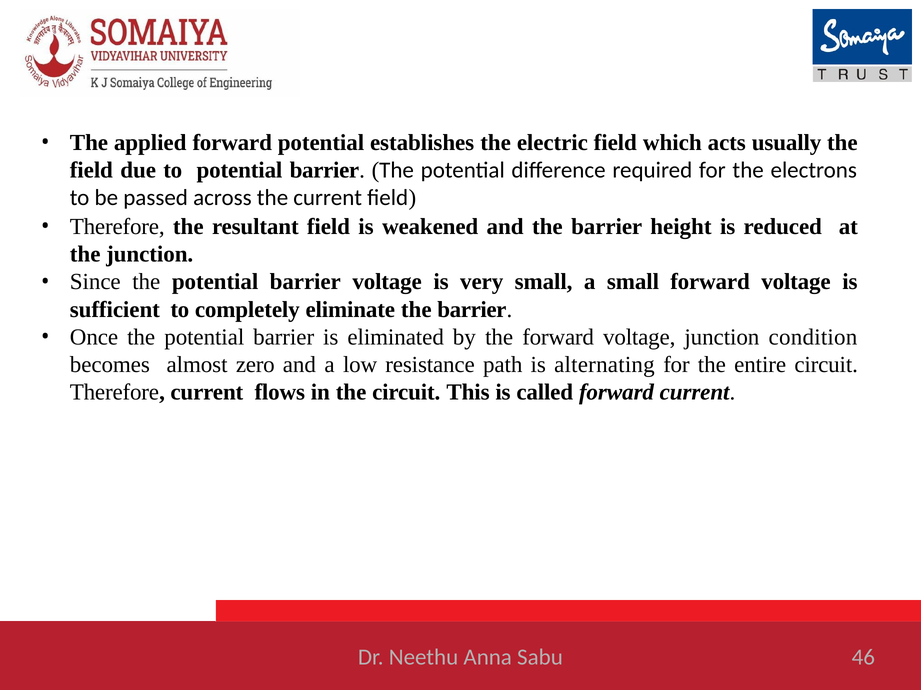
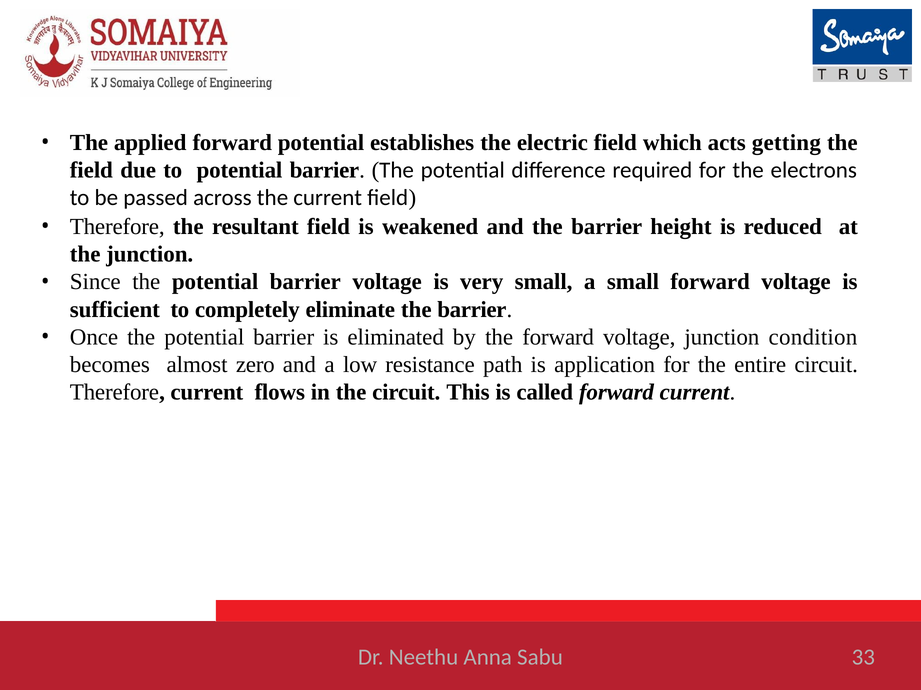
usually: usually -> getting (786, 143)
alternating: alternating -> application (605, 365)
46: 46 -> 33 (863, 658)
